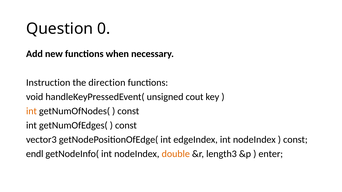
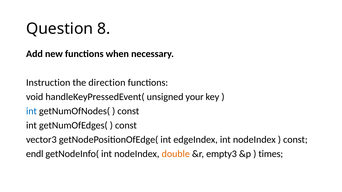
0: 0 -> 8 (104, 29)
cout: cout -> your (195, 97)
int colour: orange -> blue (31, 111)
length3: length3 -> empty3 (222, 154)
enter: enter -> times (271, 154)
